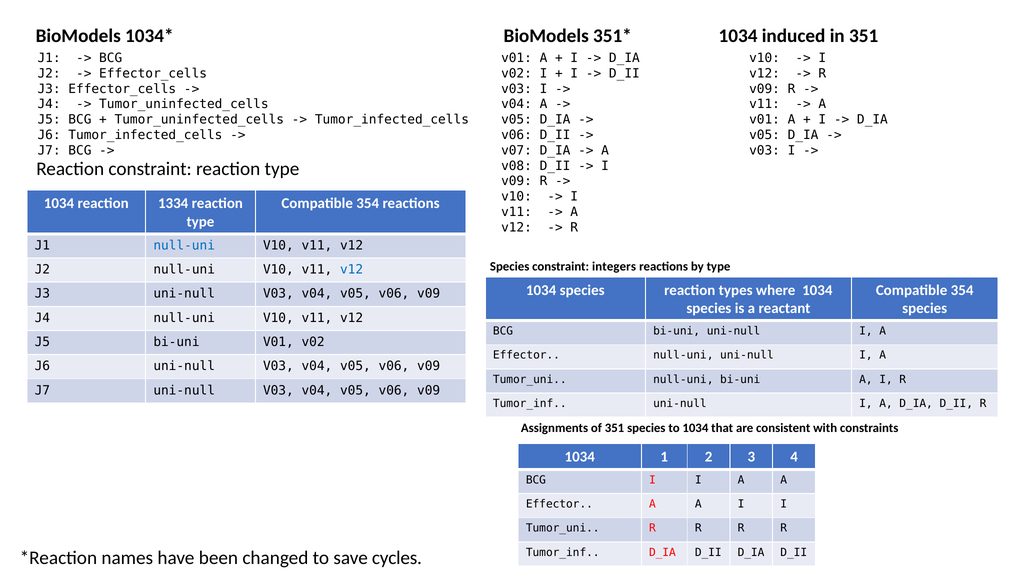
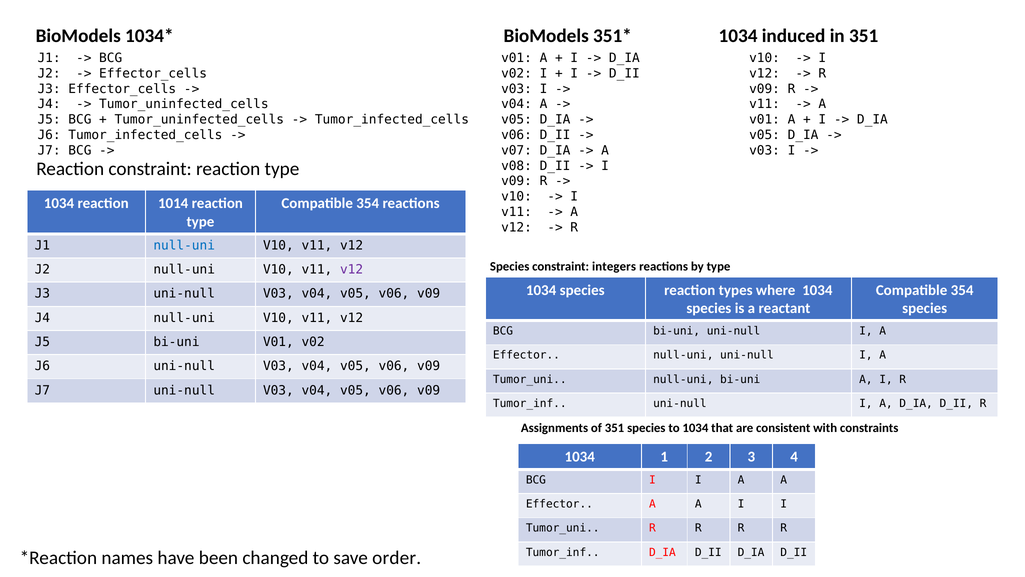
1334: 1334 -> 1014 (173, 203)
v12 colour: blue -> purple (352, 269)
cycles: cycles -> order (397, 558)
